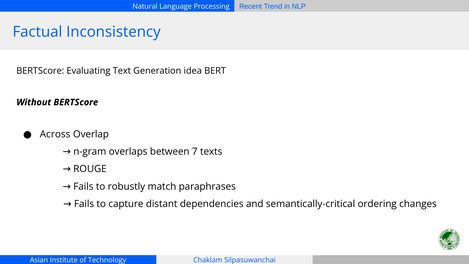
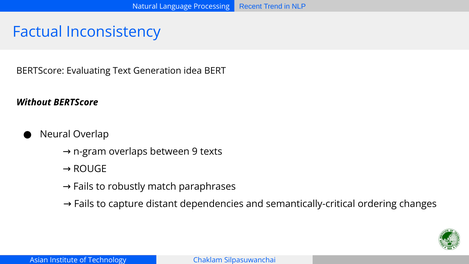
Across: Across -> Neural (55, 134)
7: 7 -> 9 (195, 152)
